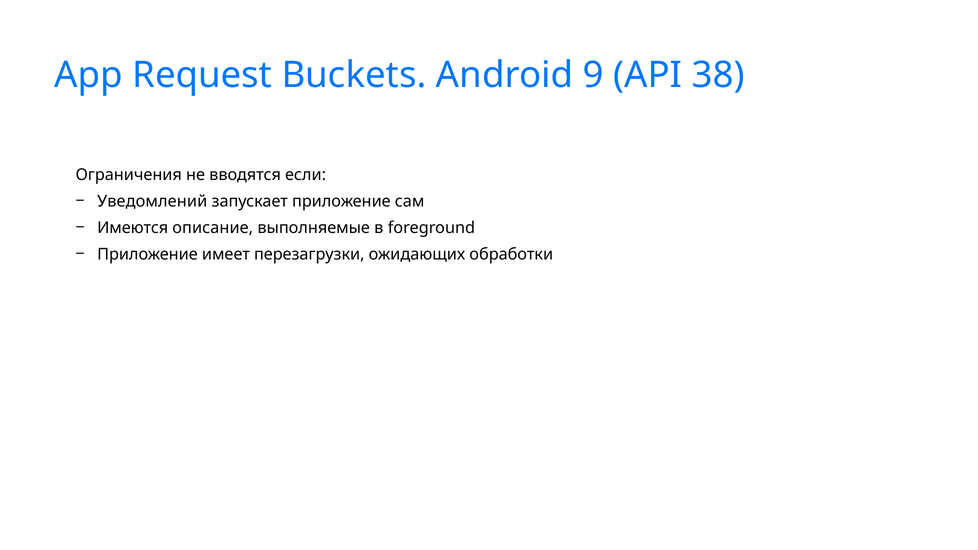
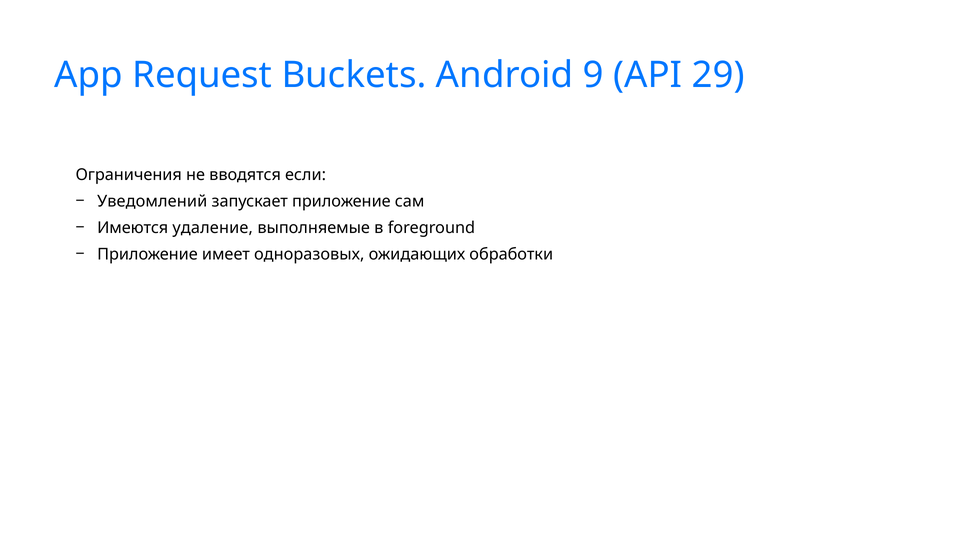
38: 38 -> 29 (718, 75)
описание: описание -> удаление (213, 228)
перезагрузки: перезагрузки -> одноразовых (309, 254)
